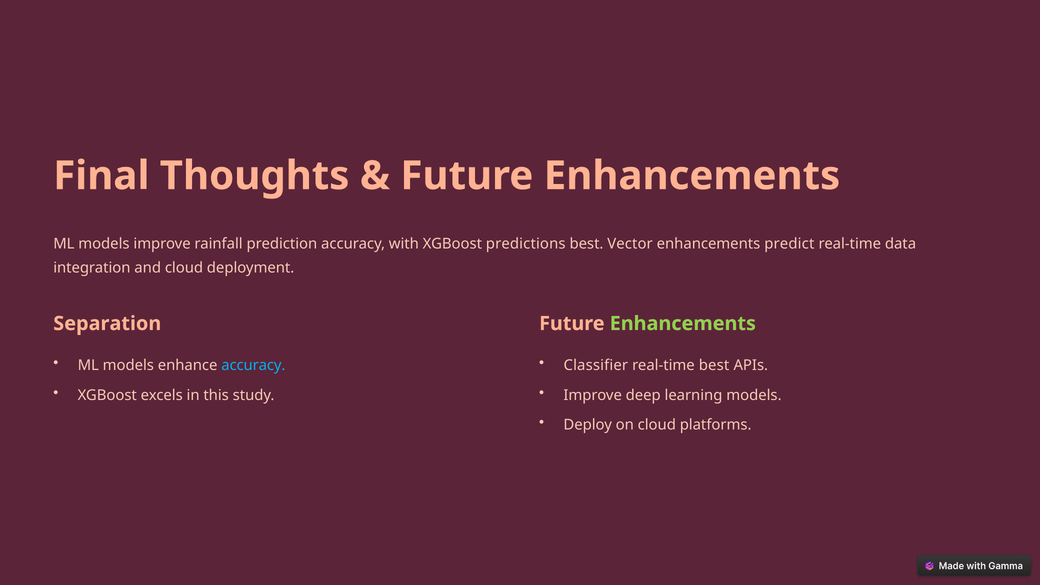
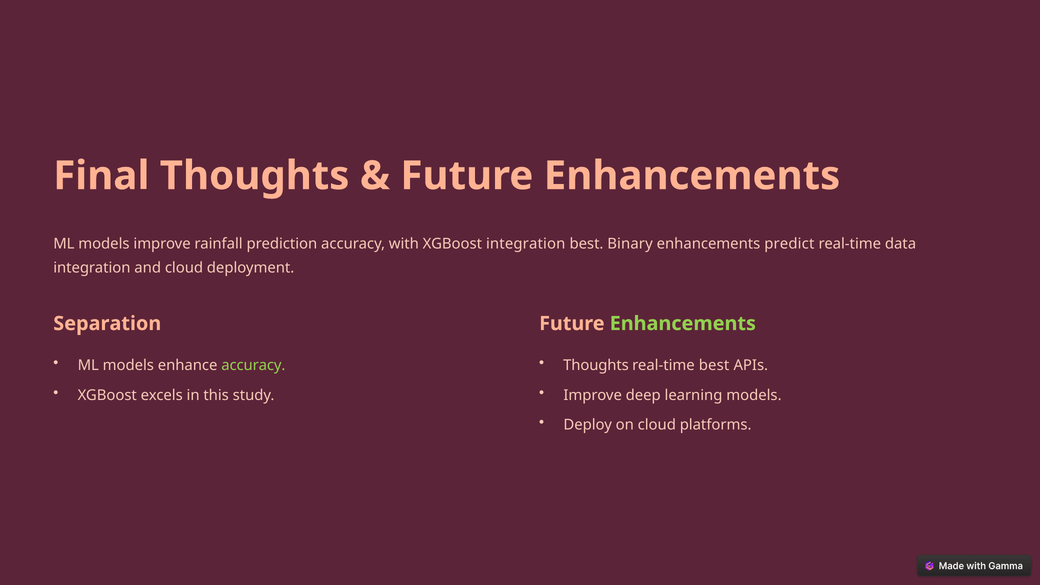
XGBoost predictions: predictions -> integration (526, 244)
Vector: Vector -> Binary (630, 244)
accuracy colour: light blue -> light green (253, 365)
Classifier: Classifier -> Thoughts (596, 365)
